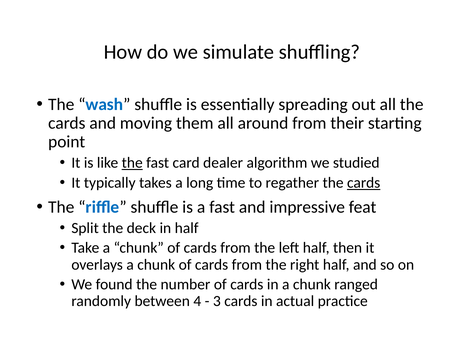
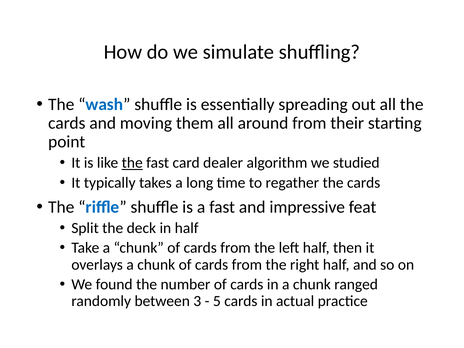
cards underline: present -> none (364, 183)
4: 4 -> 3 (197, 301)
3: 3 -> 5 (217, 301)
